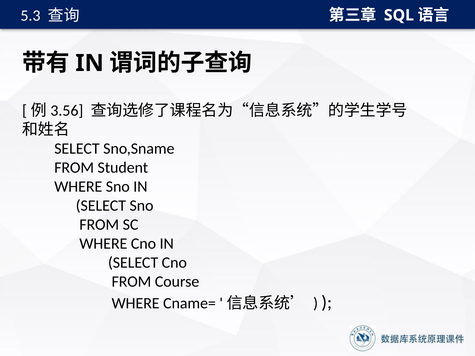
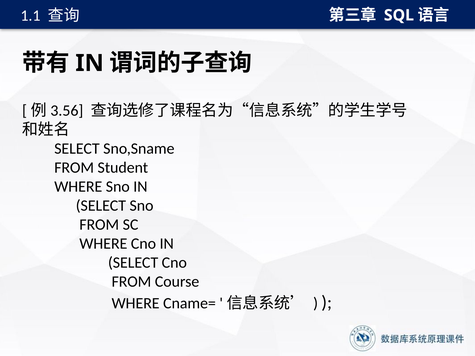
5.3: 5.3 -> 1.1 (30, 15)
